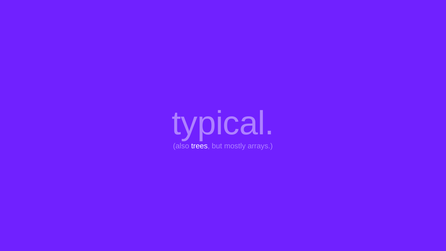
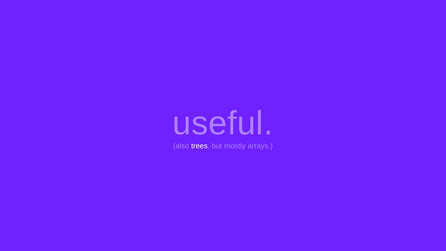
typical: typical -> useful (223, 123)
